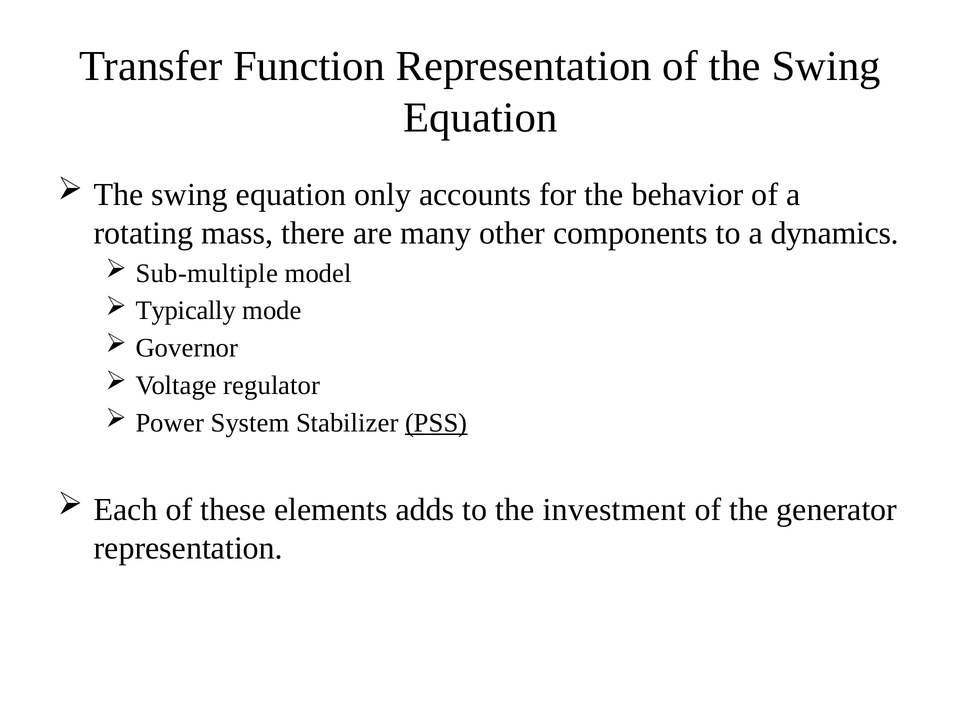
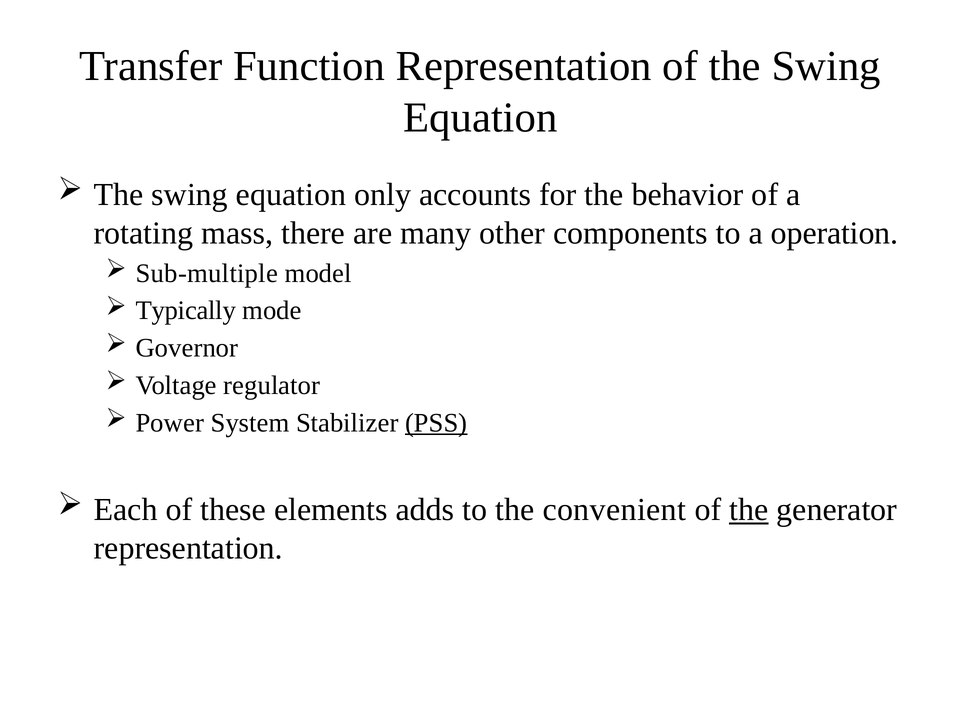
dynamics: dynamics -> operation (835, 233)
investment: investment -> convenient (614, 509)
the underline: none -> present (749, 509)
